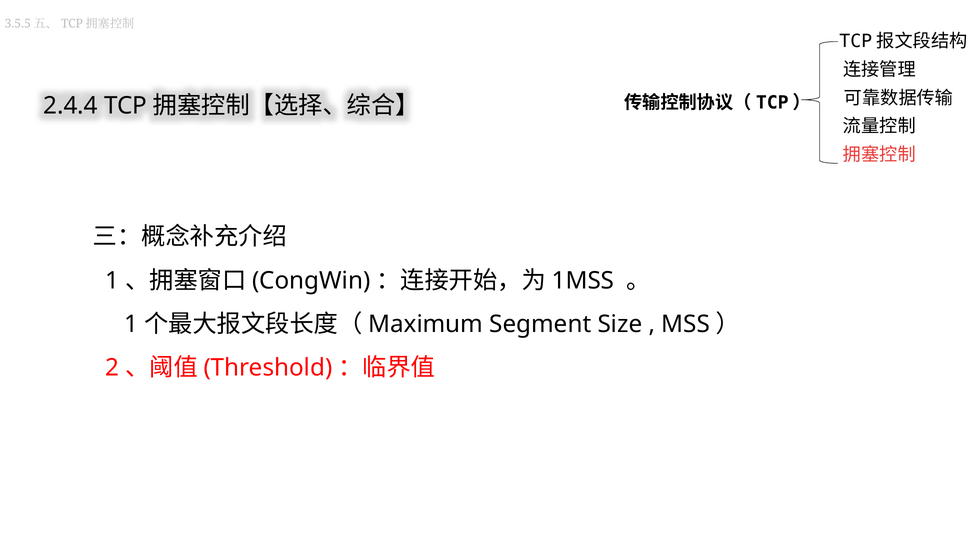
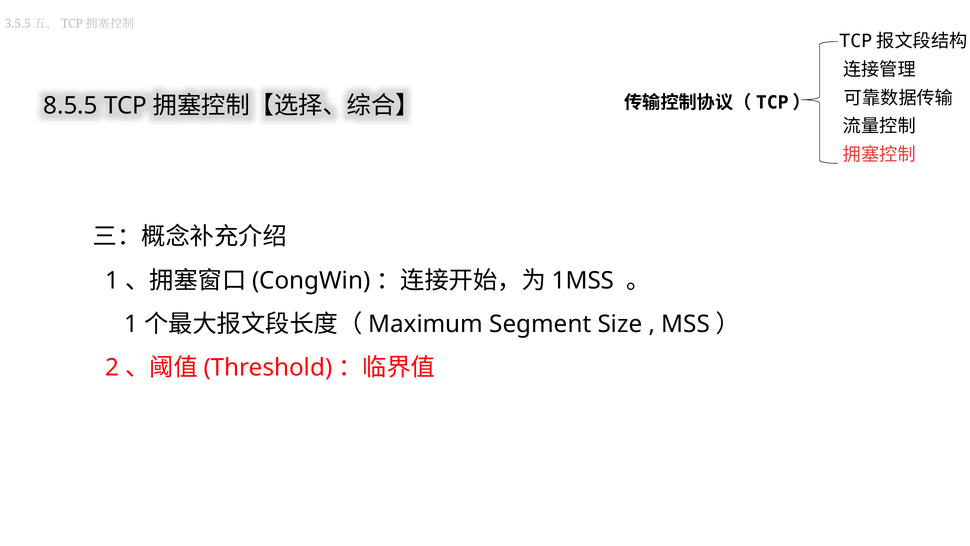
2.4.4: 2.4.4 -> 8.5.5 (70, 106)
